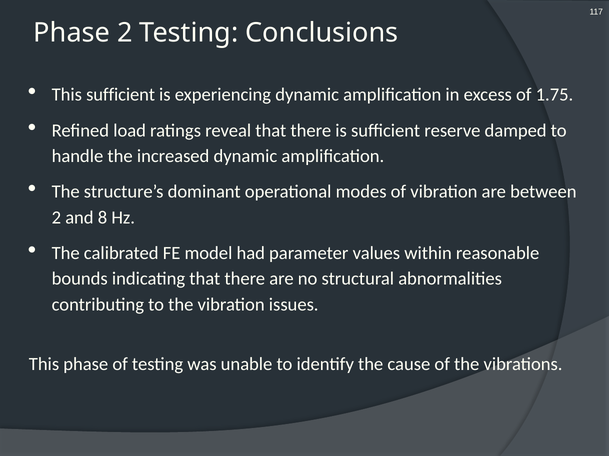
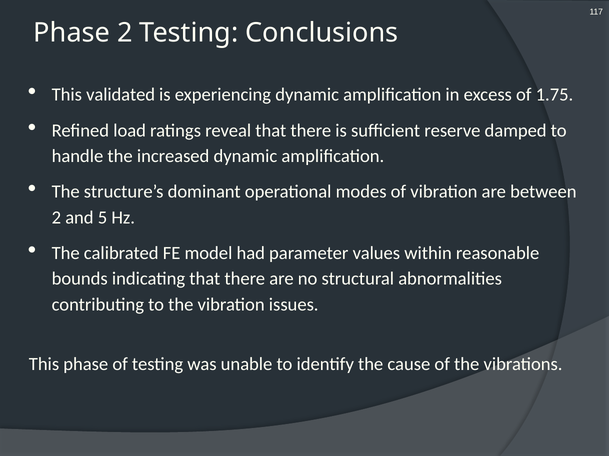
This sufficient: sufficient -> validated (121, 95)
8: 8 -> 5 (103, 218)
